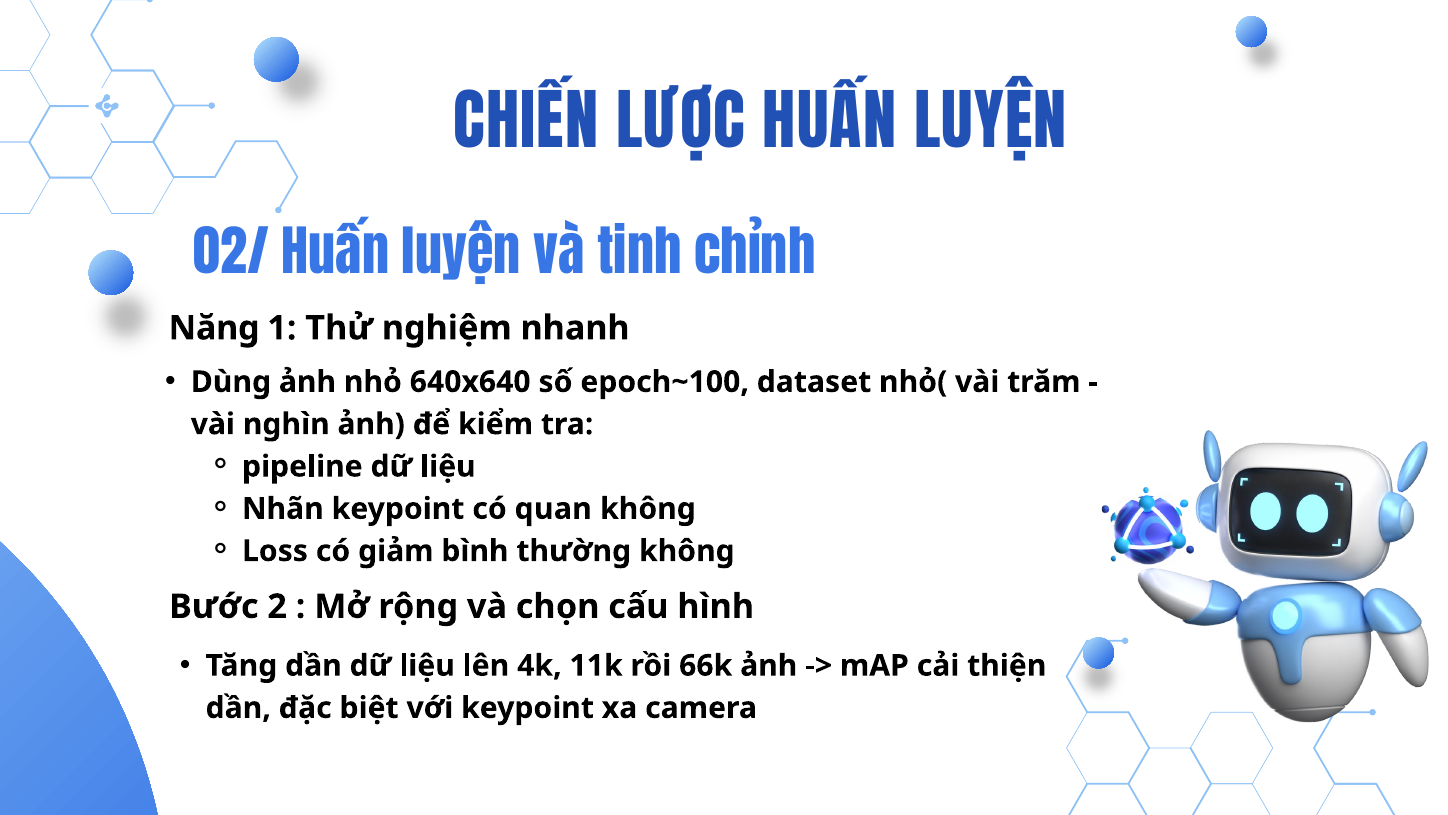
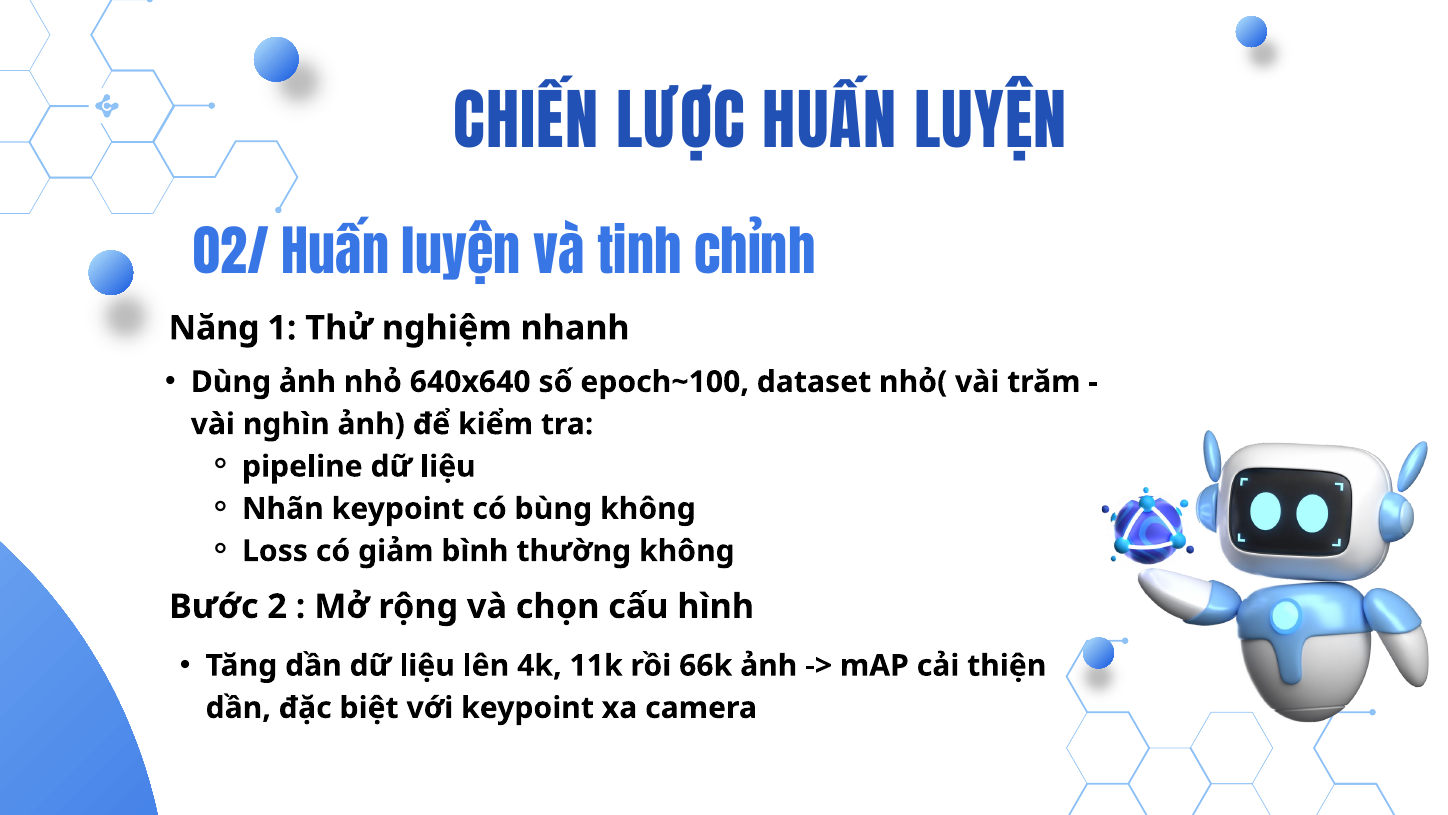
quan: quan -> bùng (553, 509)
